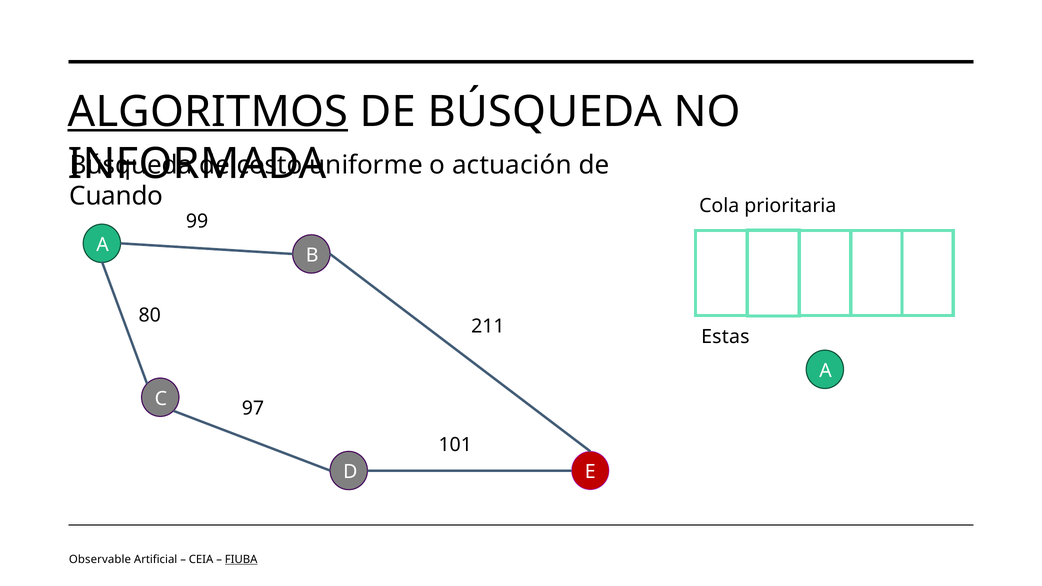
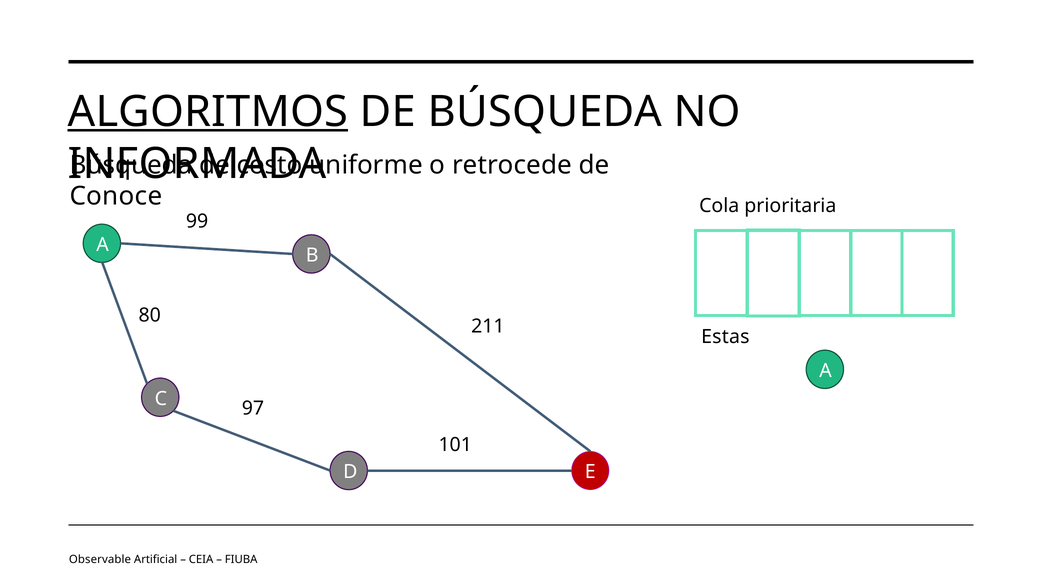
actuación: actuación -> retrocede (512, 165)
Cuando: Cuando -> Conoce (116, 196)
FIUBA underline: present -> none (241, 560)
